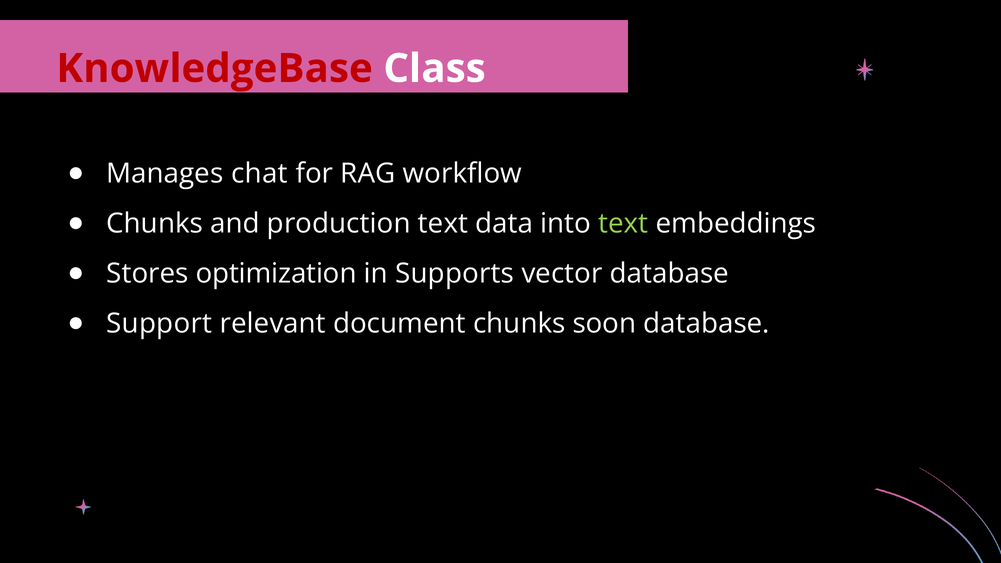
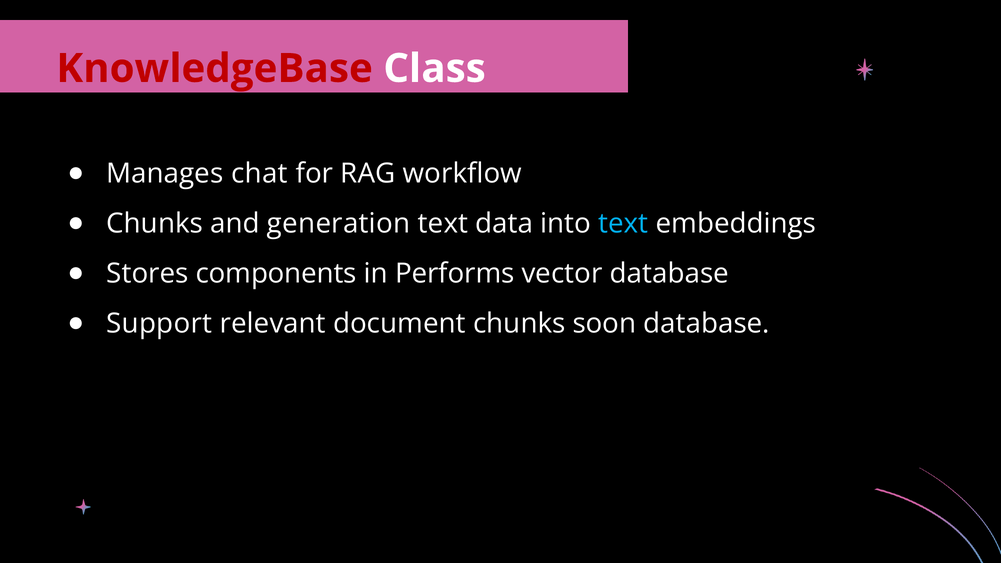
production: production -> generation (339, 224)
text colour: light green -> light blue (623, 224)
optimization: optimization -> components (276, 274)
Supports: Supports -> Performs (455, 274)
